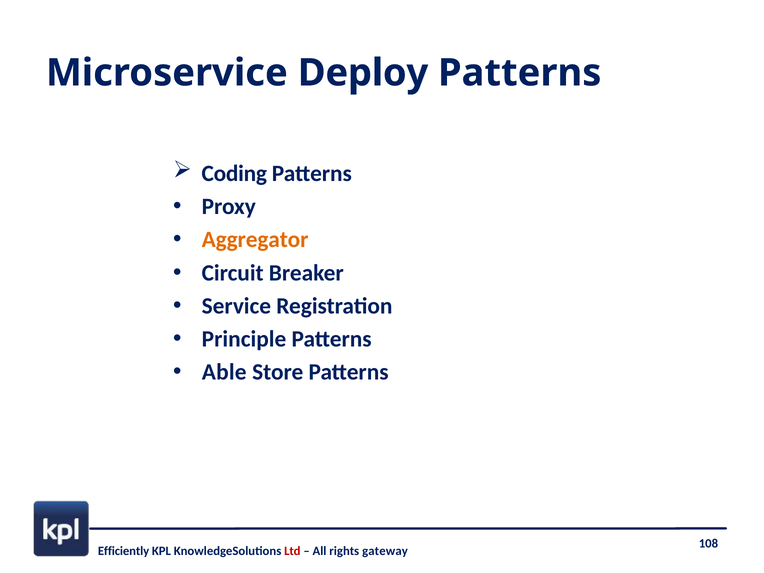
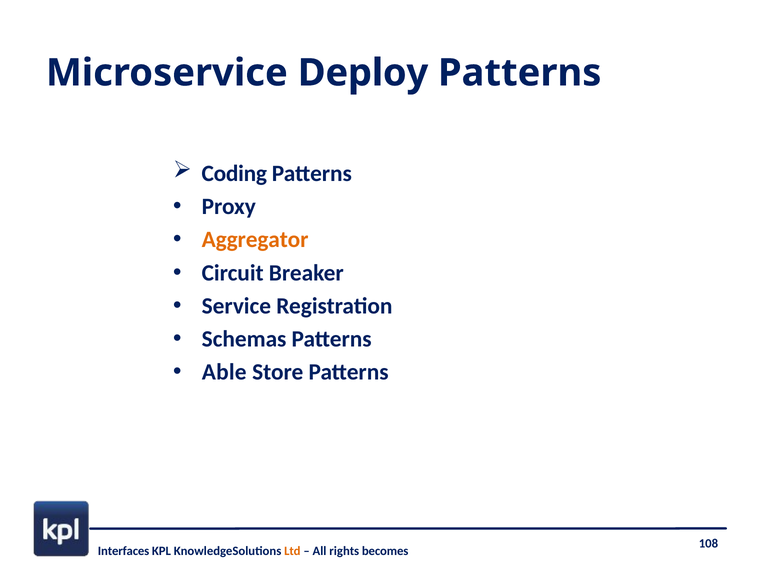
Principle: Principle -> Schemas (244, 339)
Efficiently: Efficiently -> Interfaces (124, 551)
Ltd colour: red -> orange (292, 551)
gateway: gateway -> becomes (385, 551)
